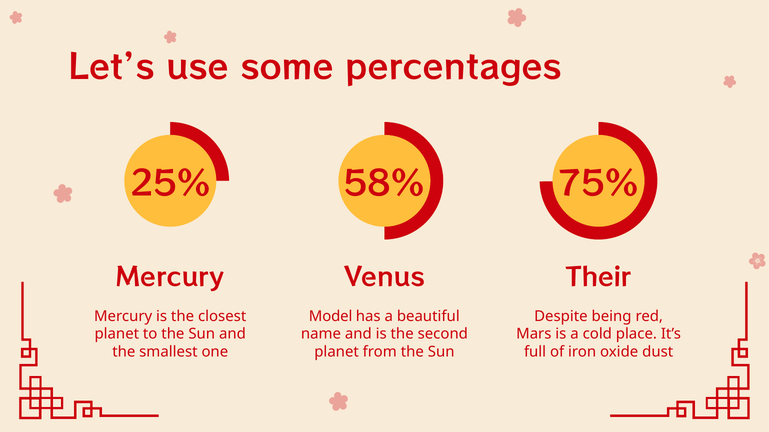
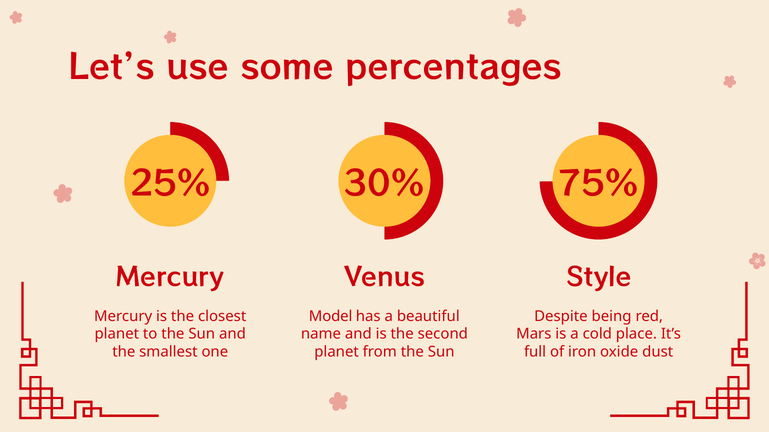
58%: 58% -> 30% (384, 184)
Their: Their -> Style (599, 278)
